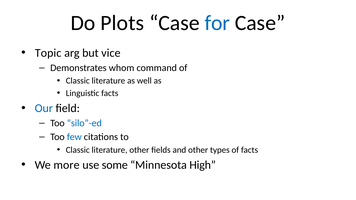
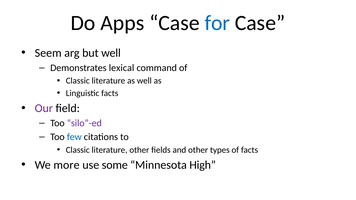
Plots: Plots -> Apps (122, 23)
Topic: Topic -> Seem (48, 53)
but vice: vice -> well (111, 53)
whom: whom -> lexical (122, 68)
Our colour: blue -> purple (44, 108)
silo”-ed colour: blue -> purple (84, 123)
